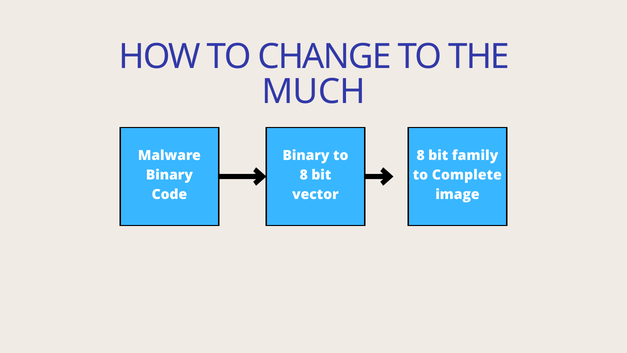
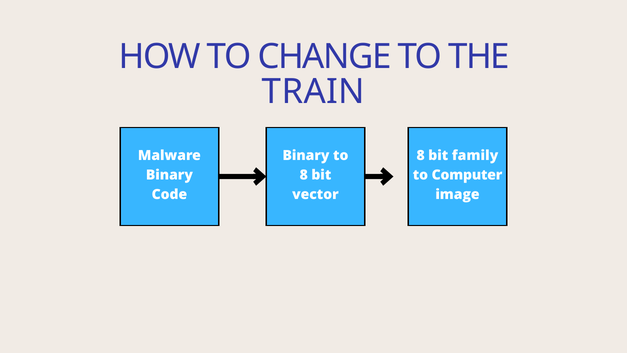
MUCH: MUCH -> TRAIN (313, 92)
Complete: Complete -> Computer (467, 175)
